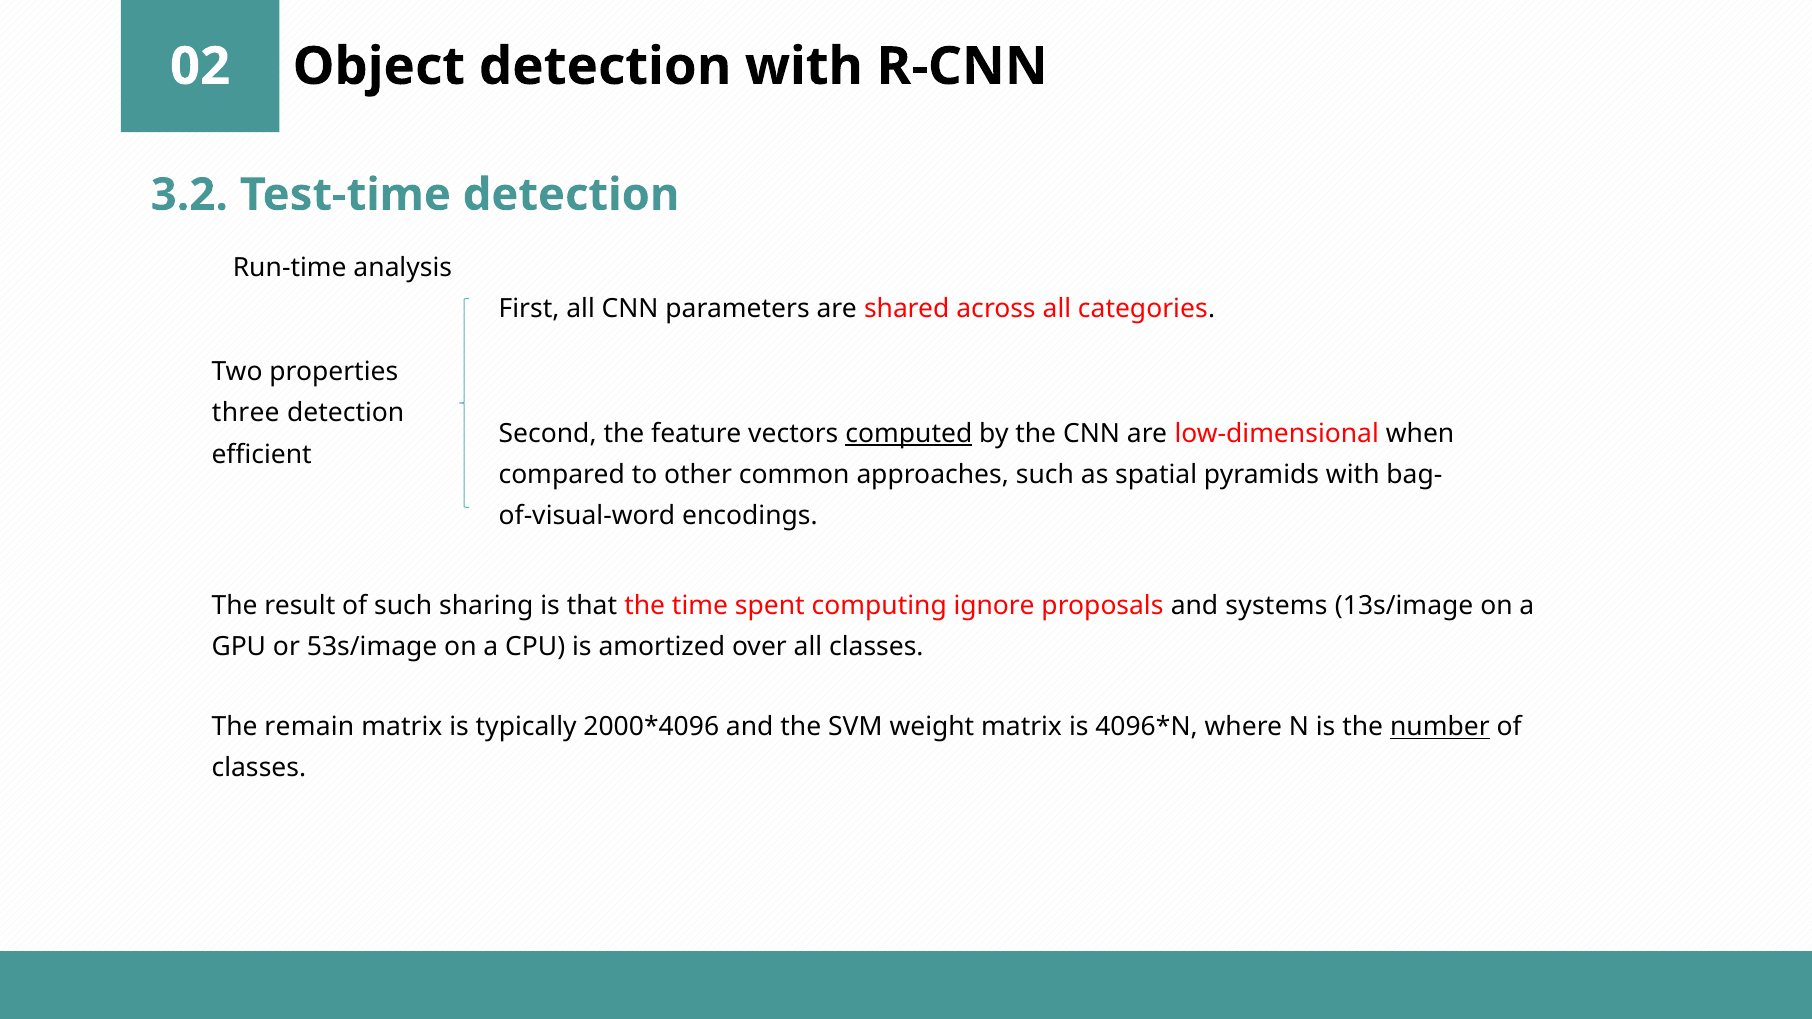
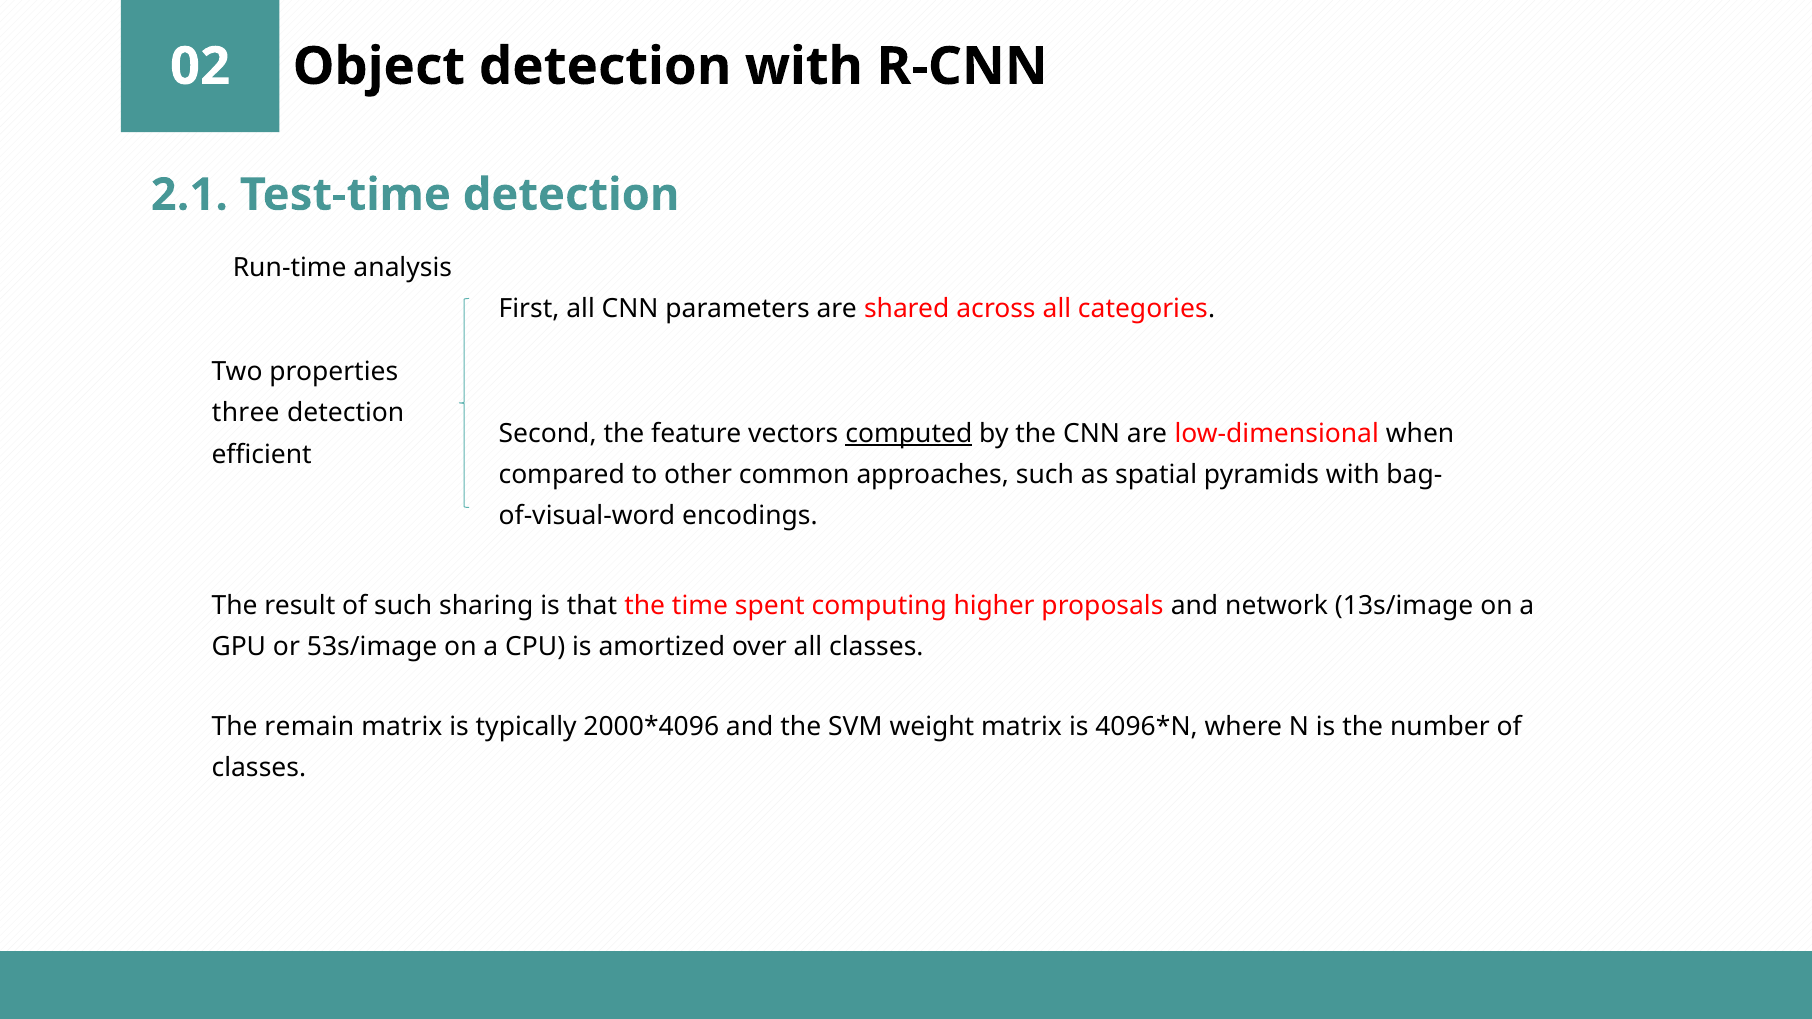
3.2: 3.2 -> 2.1 (189, 195)
ignore: ignore -> higher (994, 606)
systems: systems -> network (1277, 606)
number underline: present -> none (1440, 727)
